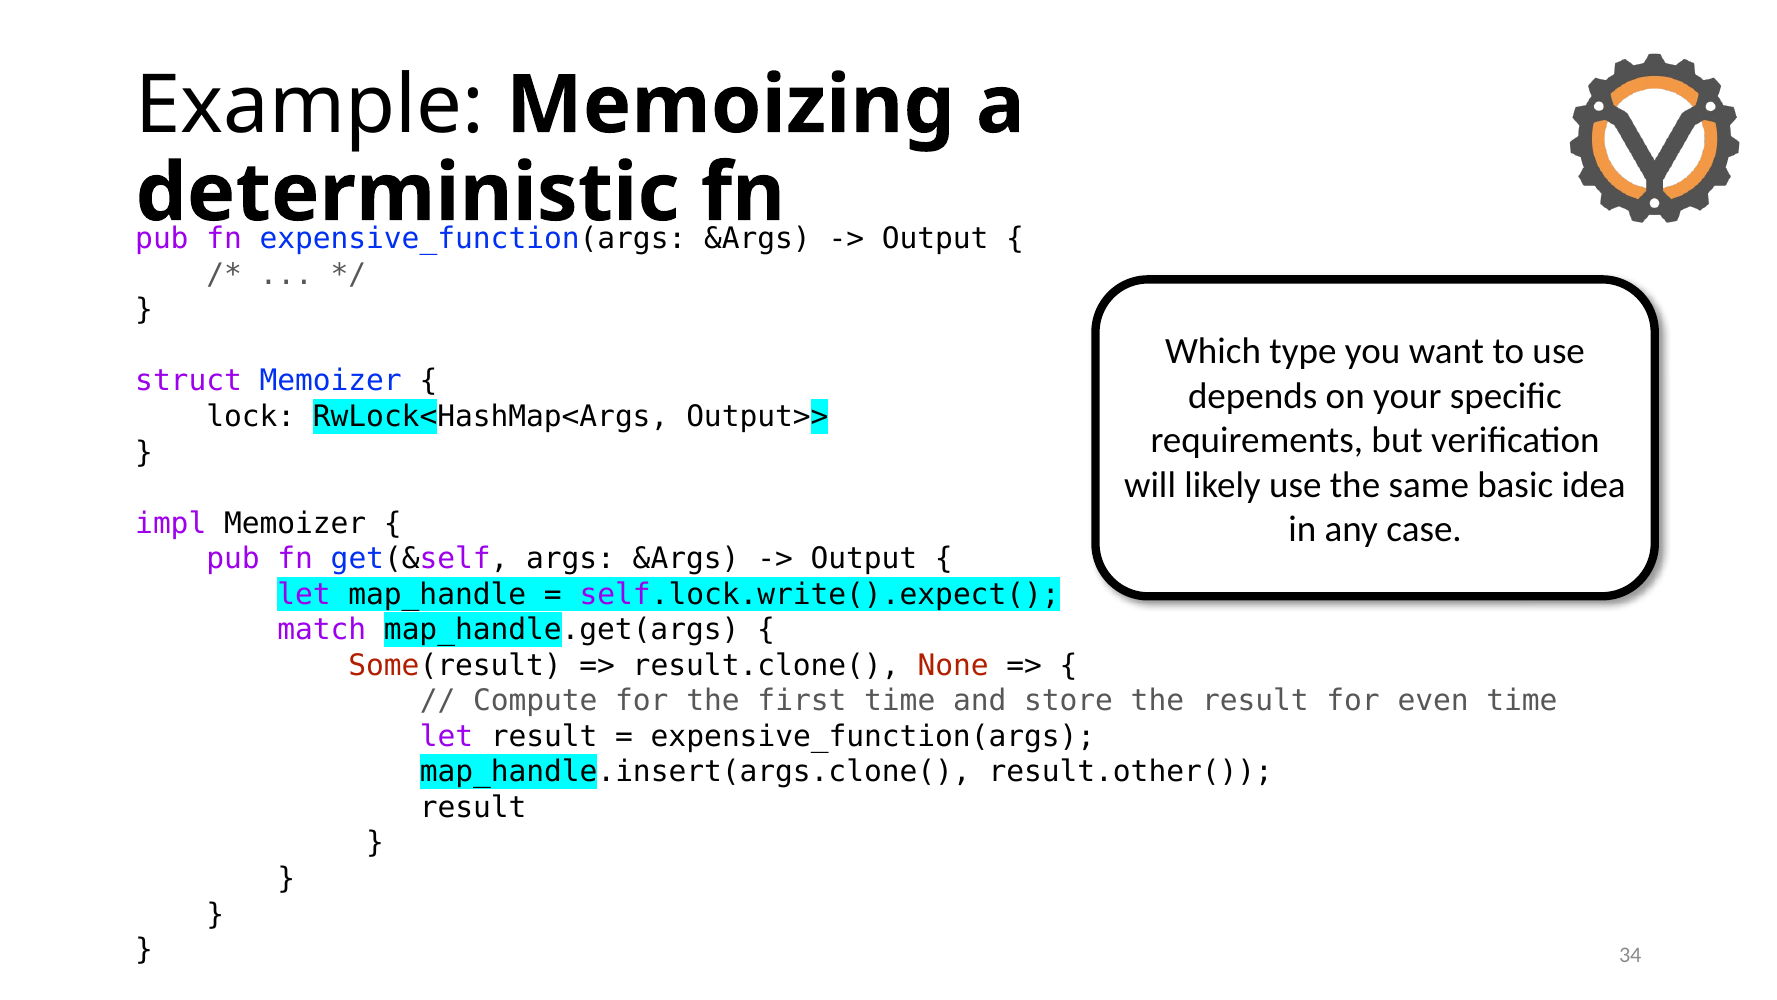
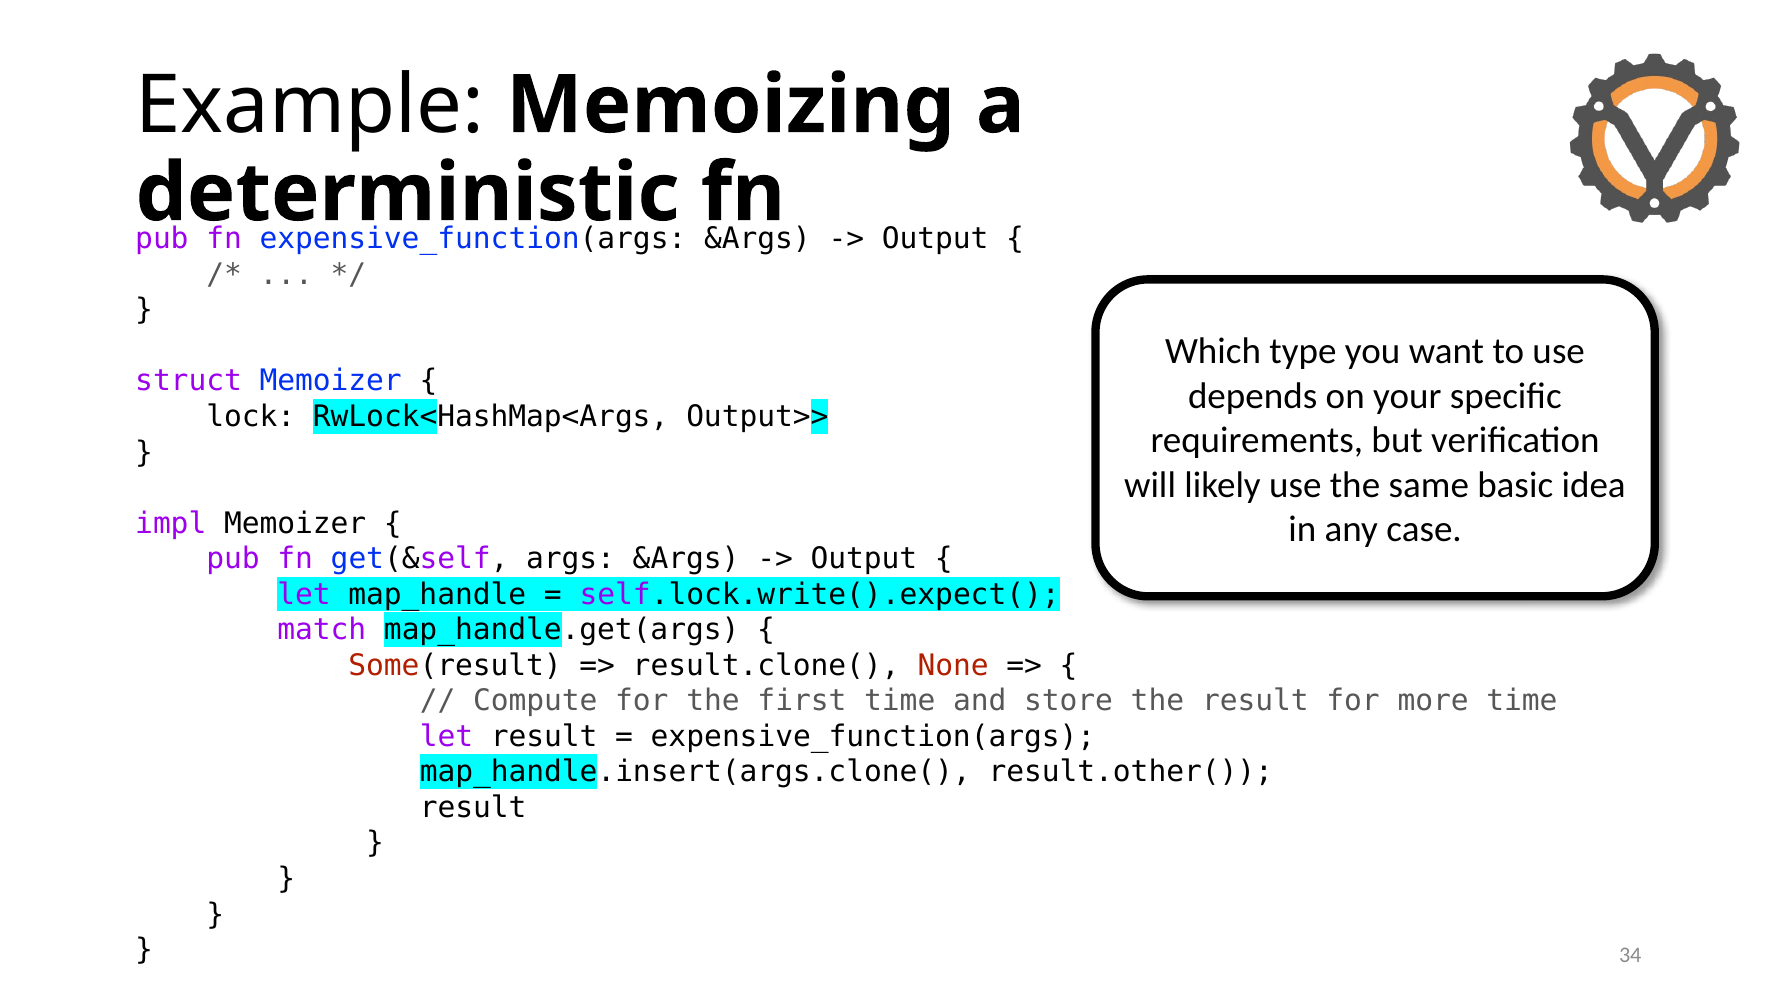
even: even -> more (1433, 701)
